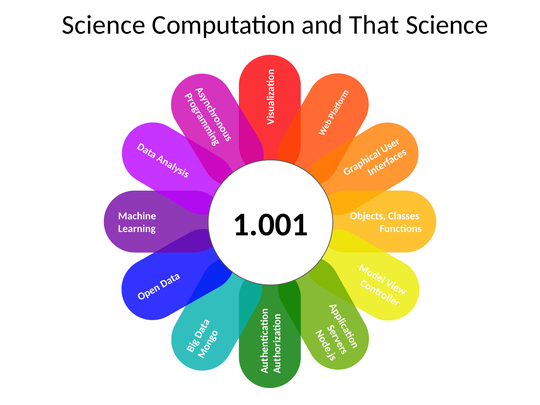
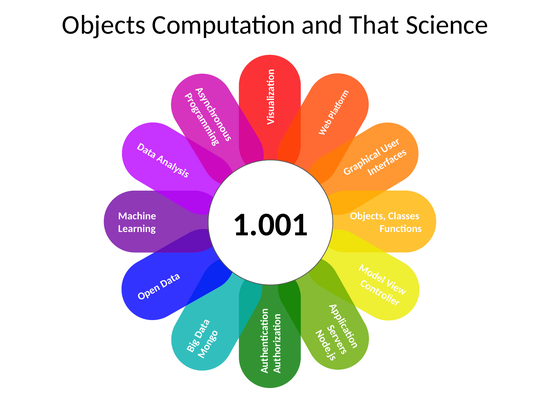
Science: Science -> Objects (104, 25)
